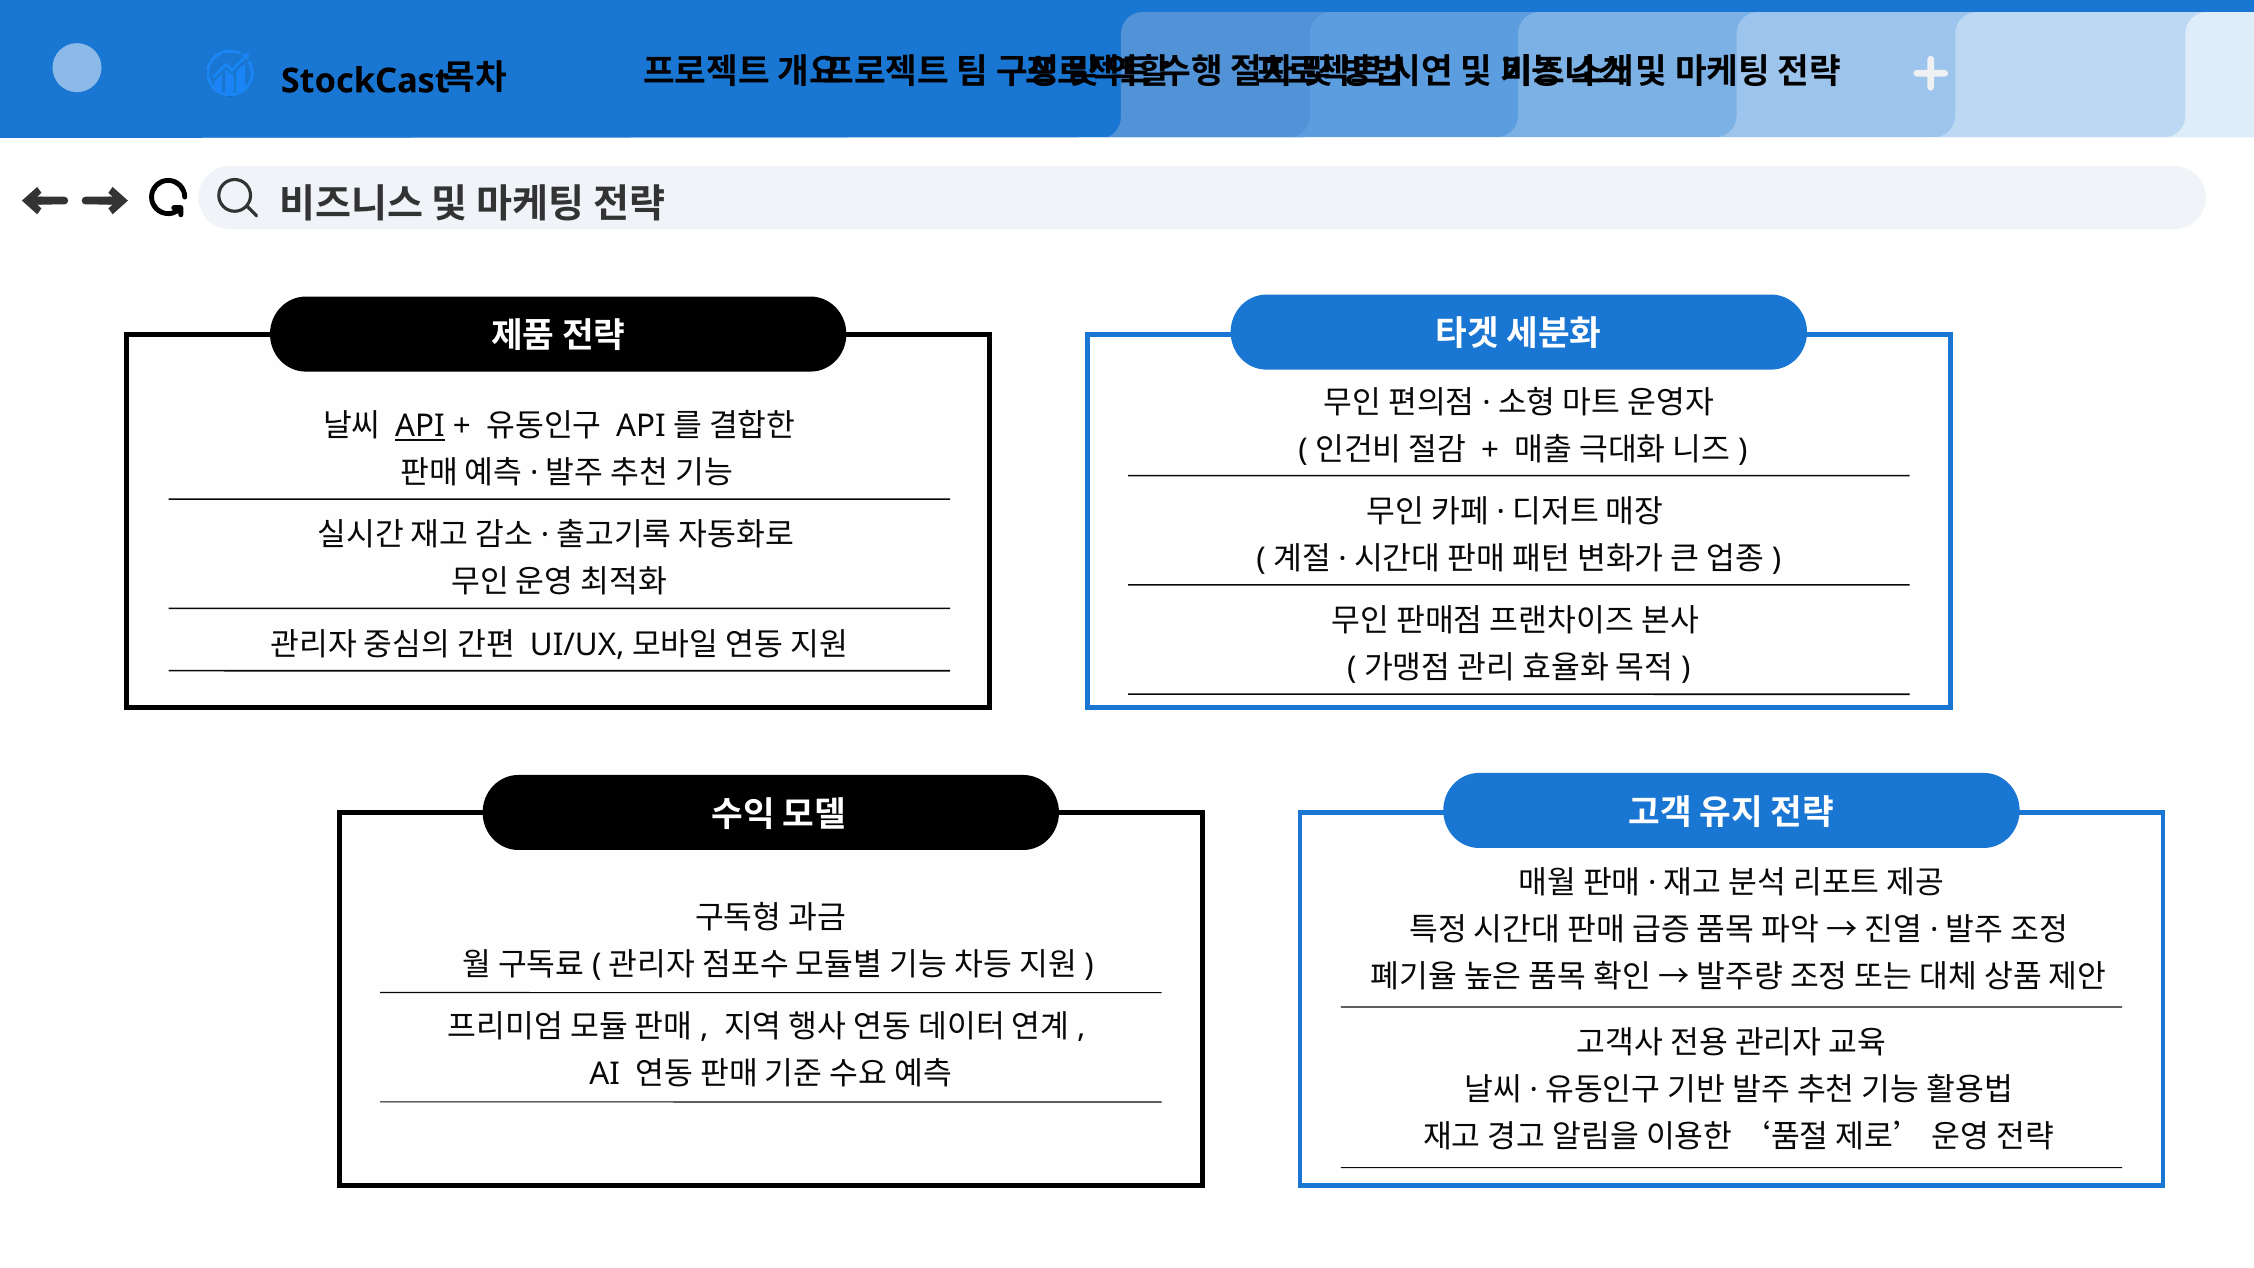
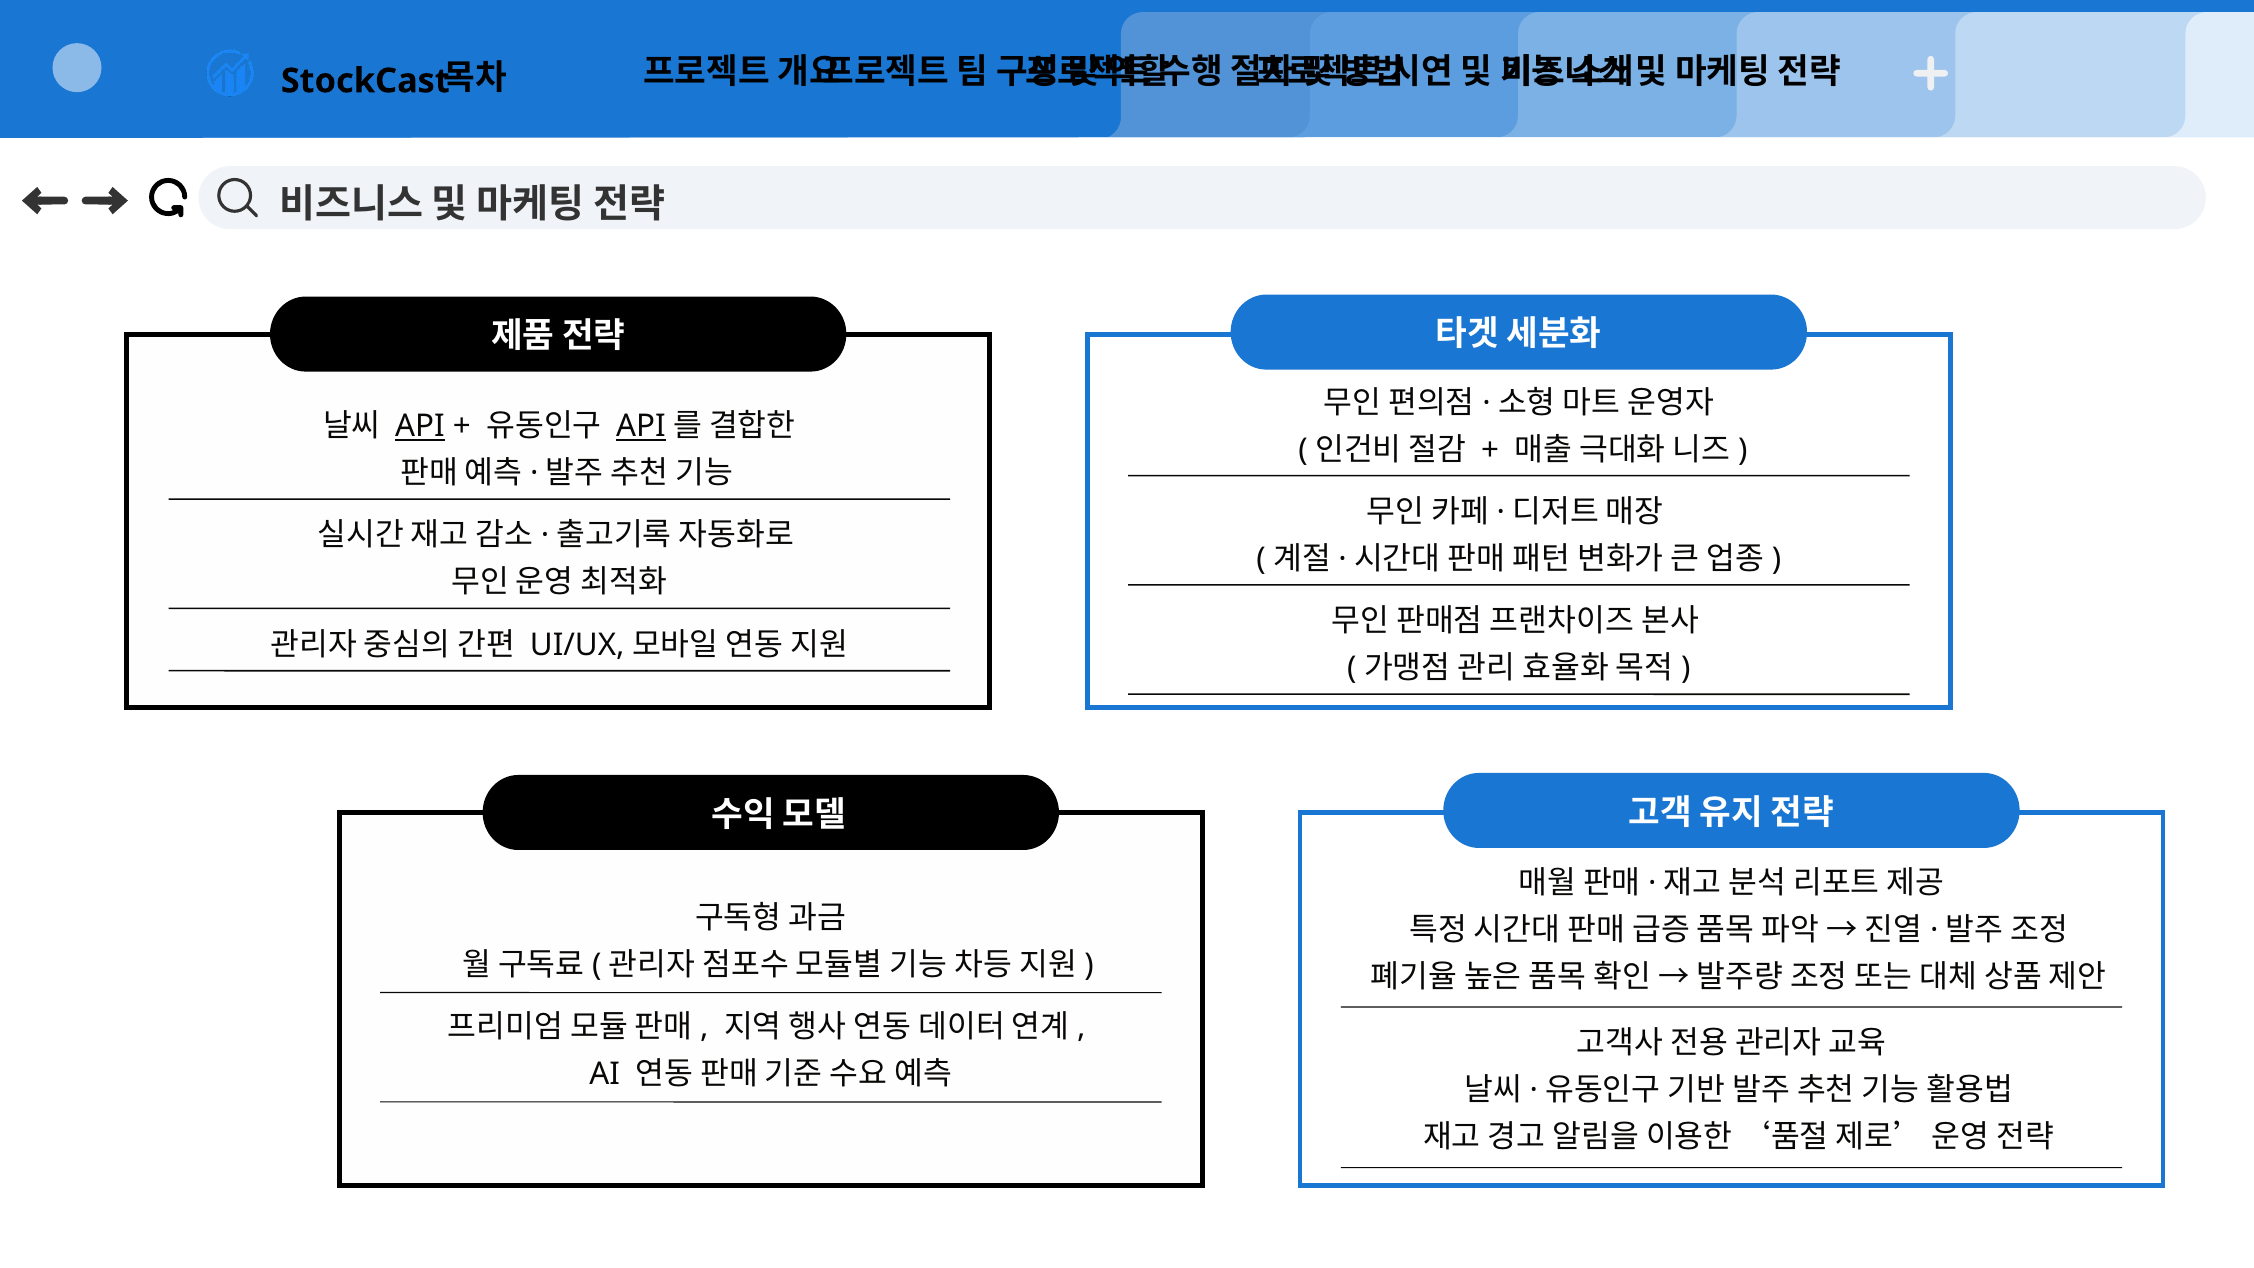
API underline: none -> present (641, 426)
